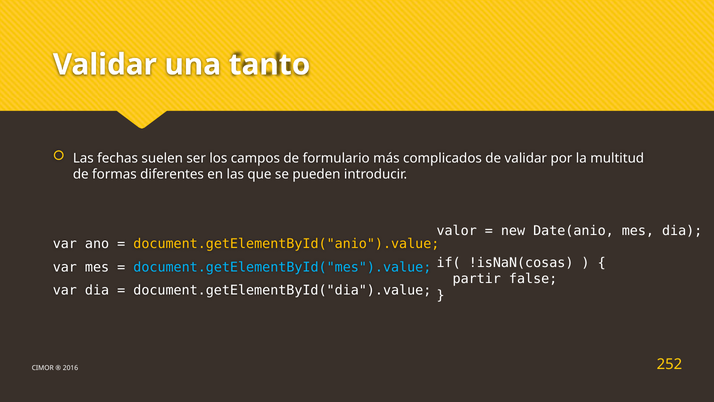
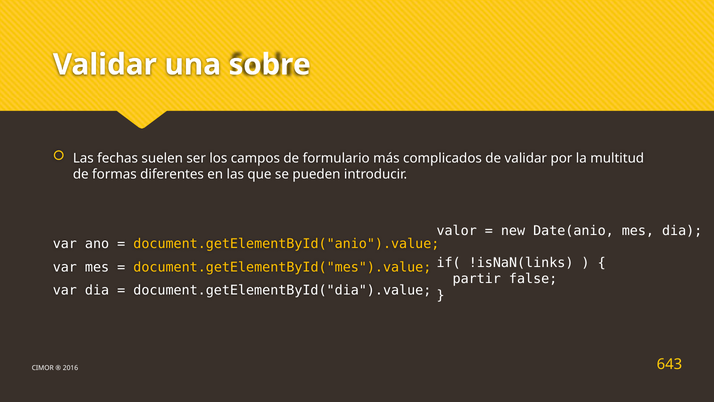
tanto: tanto -> sobre (270, 65)
!isNaN(cosas: !isNaN(cosas -> !isNaN(links (521, 263)
document.getElementById("mes").value colour: light blue -> yellow (282, 267)
252: 252 -> 643 (669, 364)
